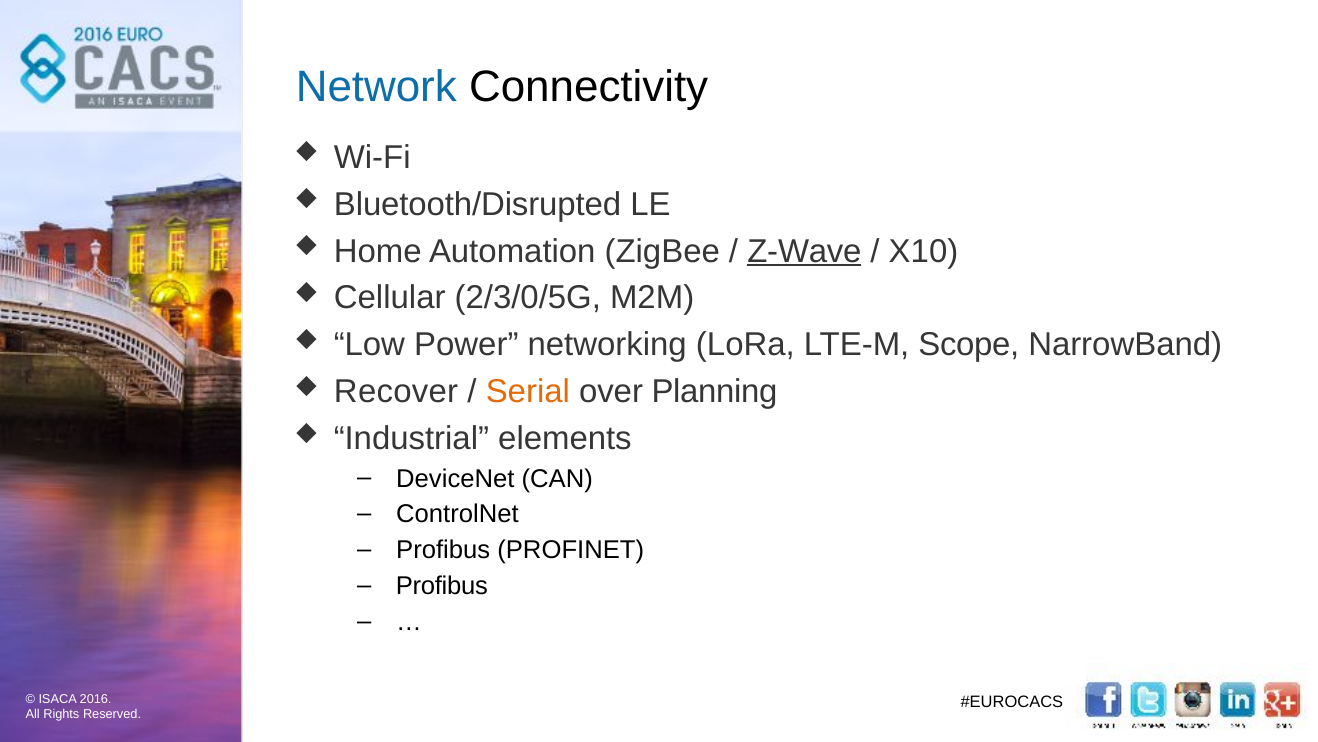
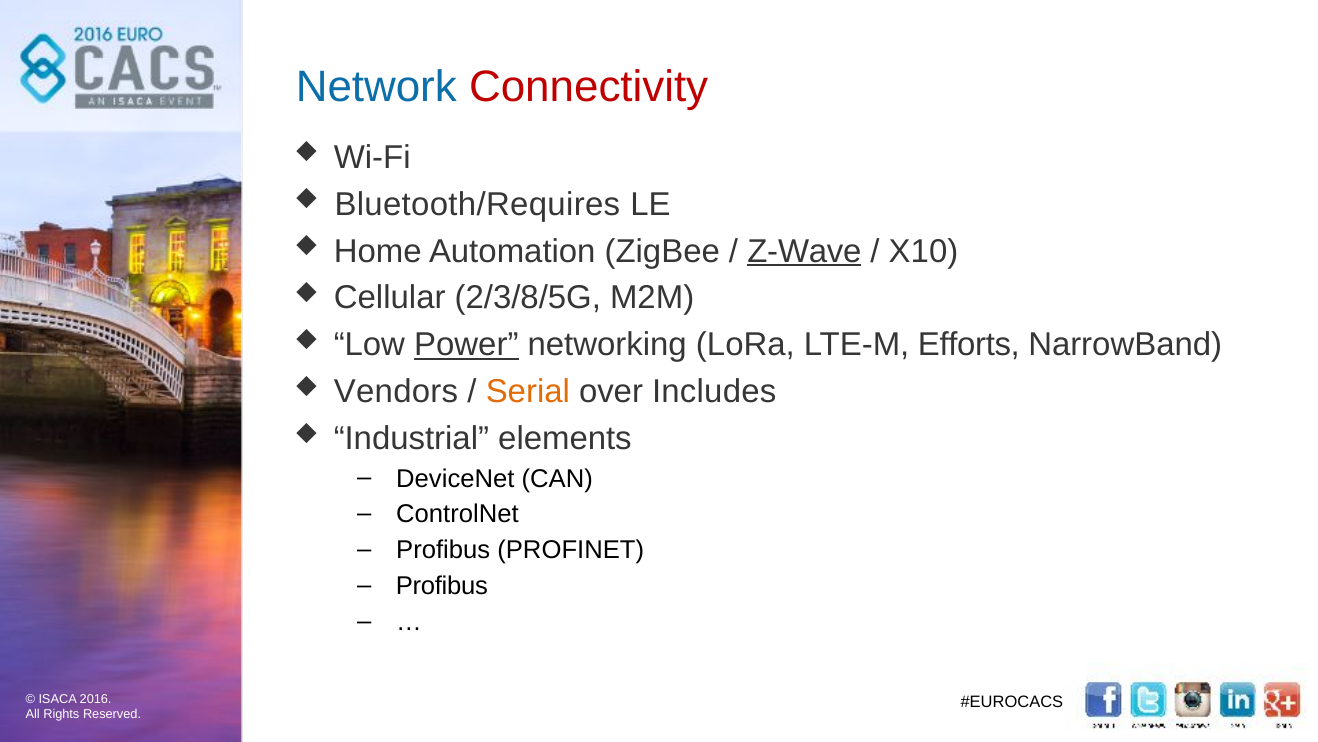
Connectivity colour: black -> red (589, 87)
Bluetooth/Disrupted: Bluetooth/Disrupted -> Bluetooth/Requires (477, 204)
2/3/0/5G: 2/3/0/5G -> 2/3/8/5G (528, 298)
Power underline: none -> present (466, 345)
Scope: Scope -> Efforts (969, 345)
Recover: Recover -> Vendors (396, 392)
Planning: Planning -> Includes (714, 392)
